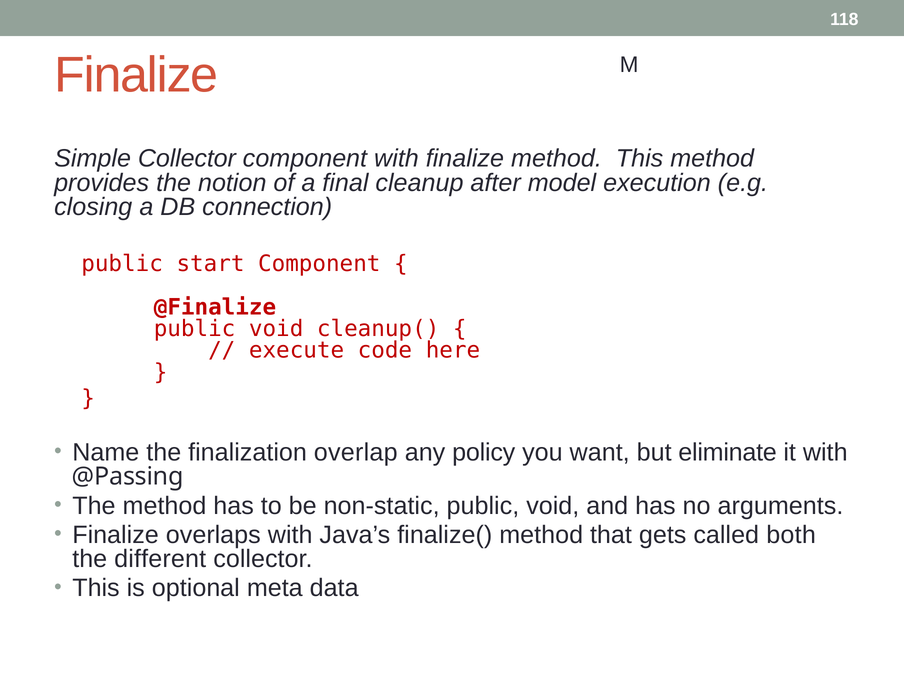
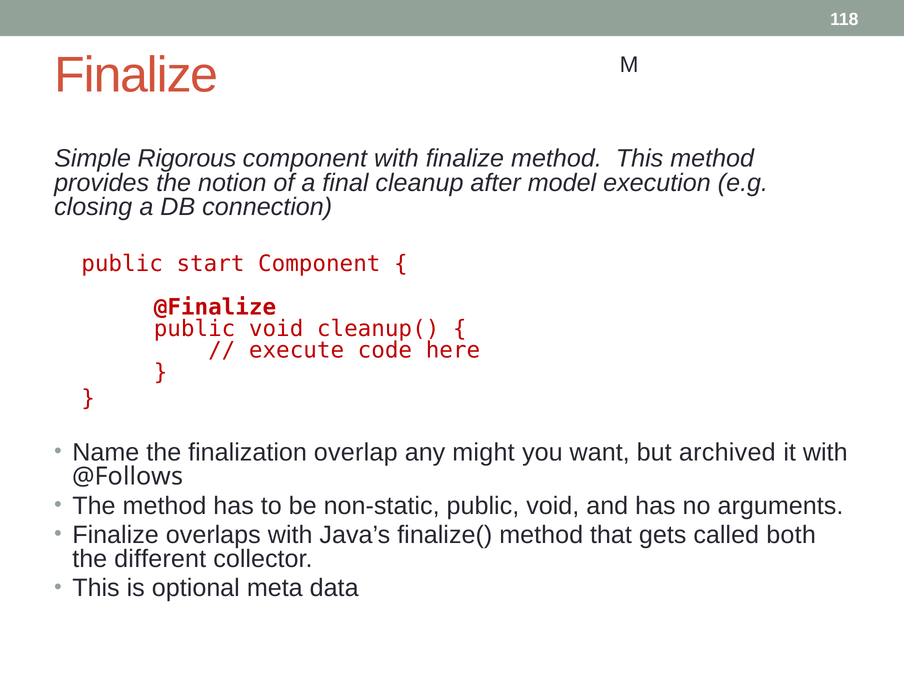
Simple Collector: Collector -> Rigorous (187, 159)
policy: policy -> might (483, 452)
eliminate: eliminate -> archived (727, 452)
@Passing: @Passing -> @Follows (128, 477)
